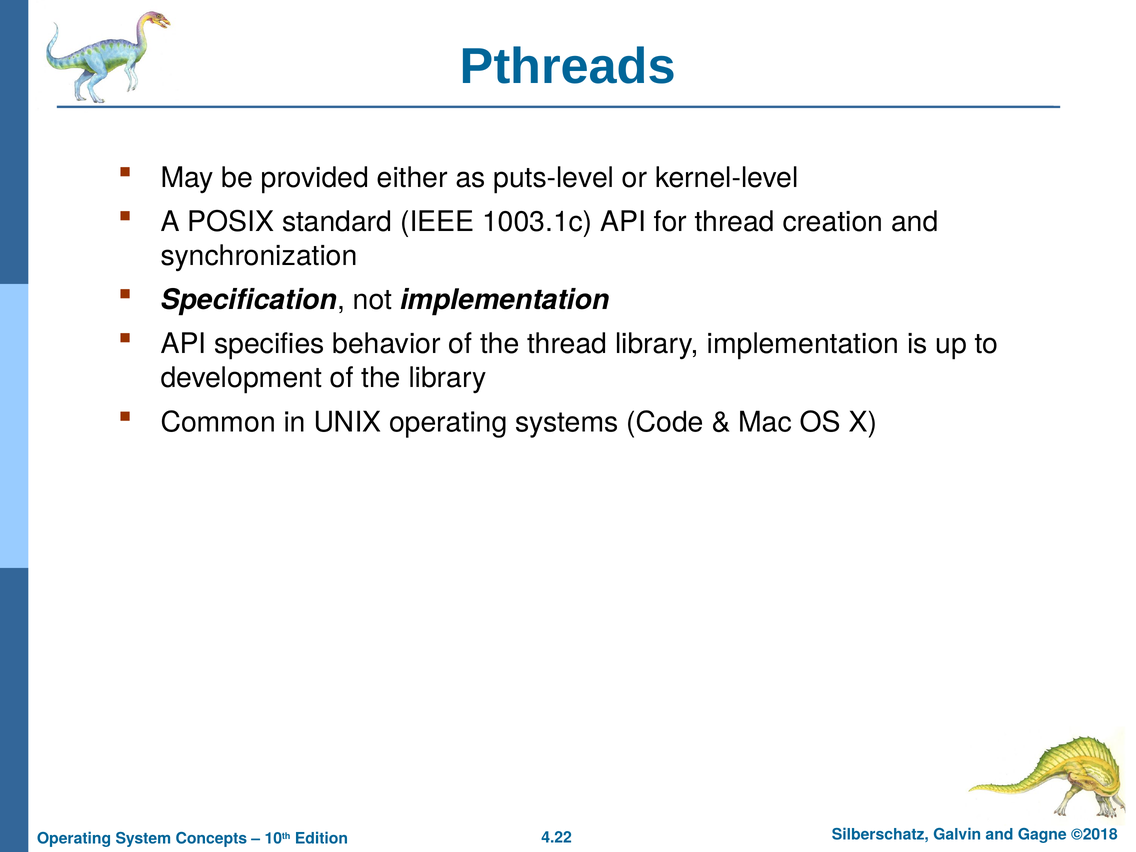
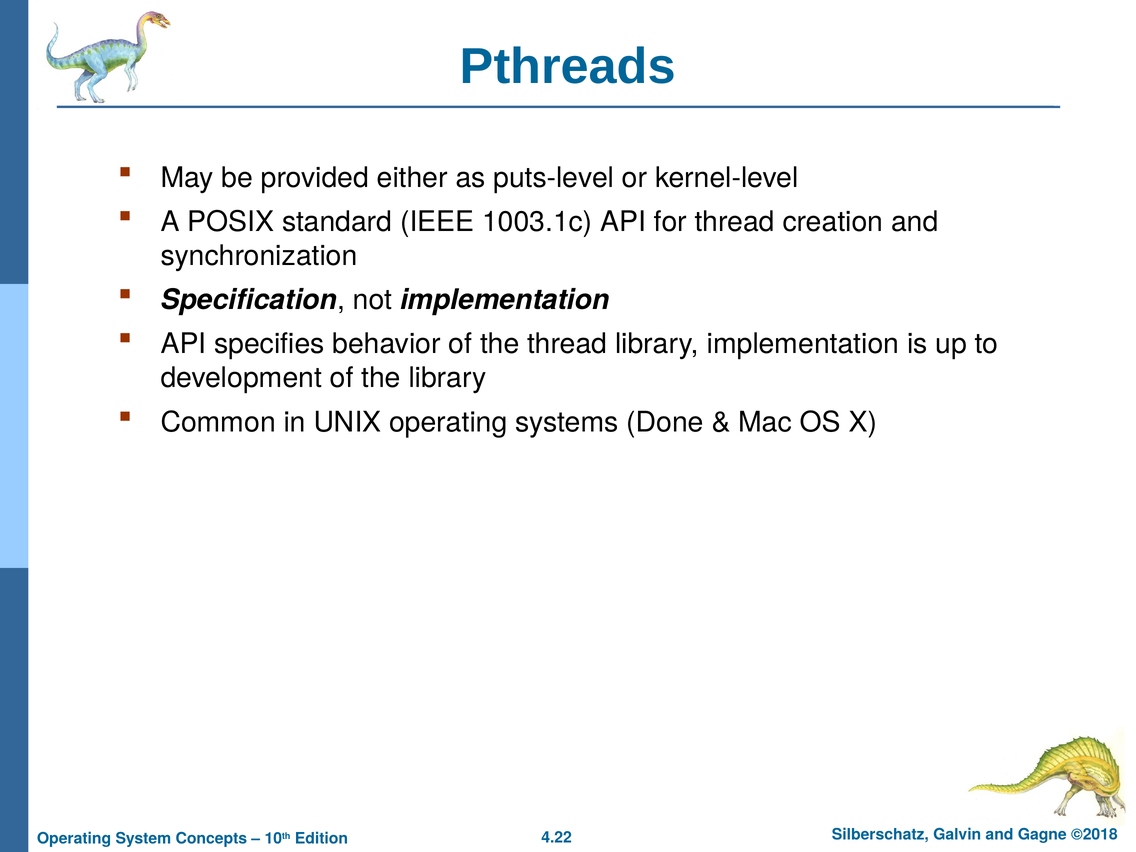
Code: Code -> Done (665, 422)
